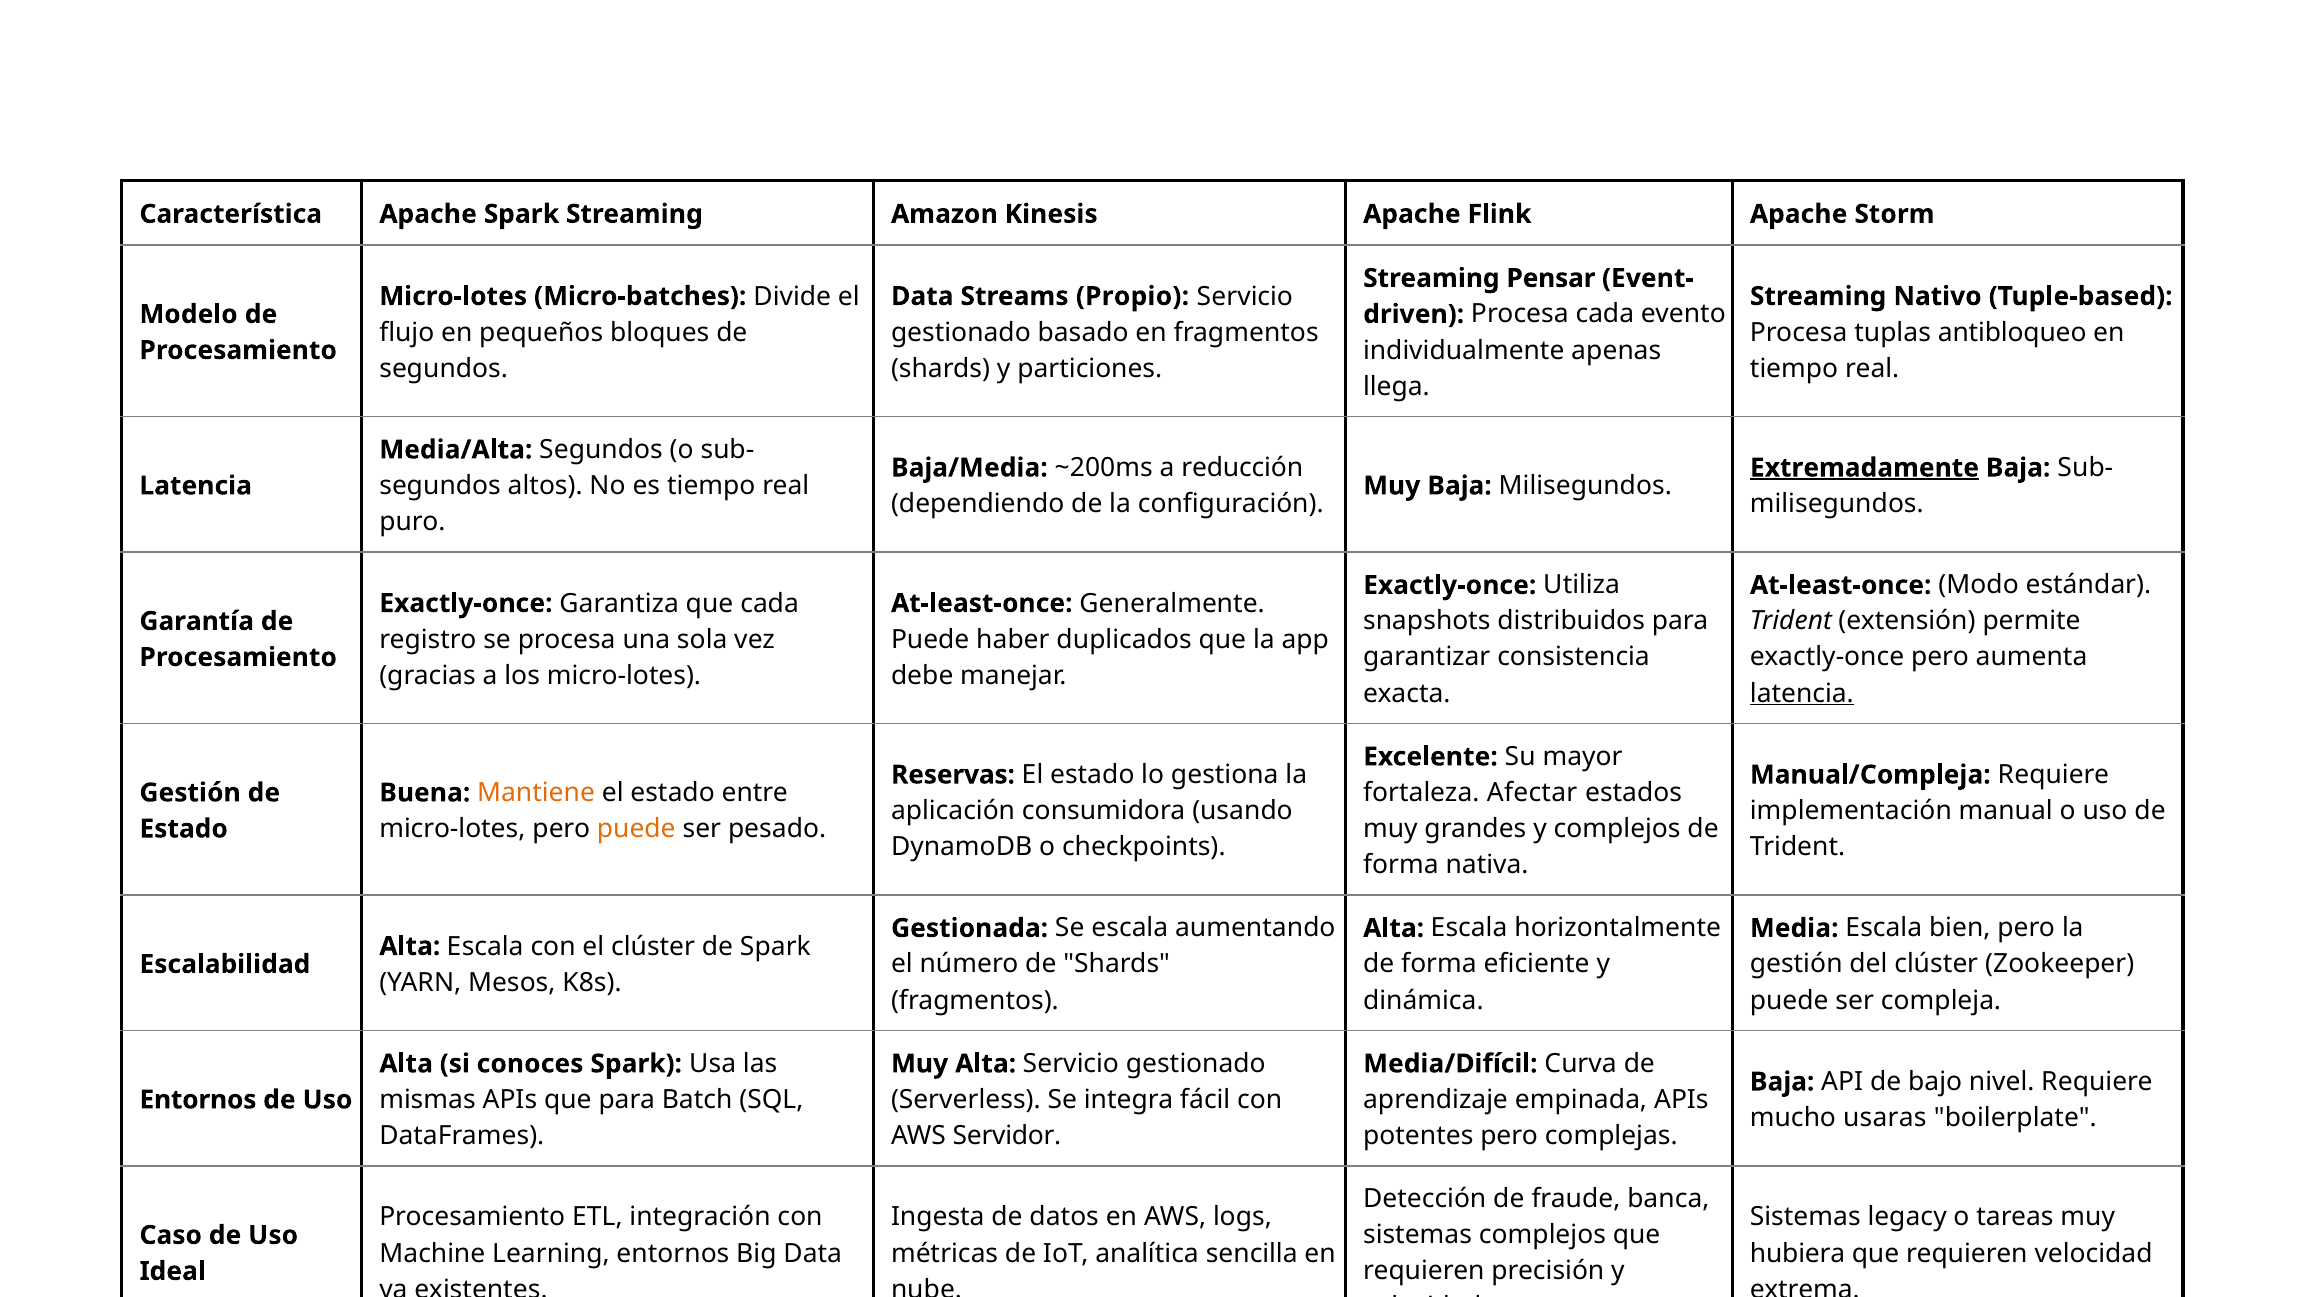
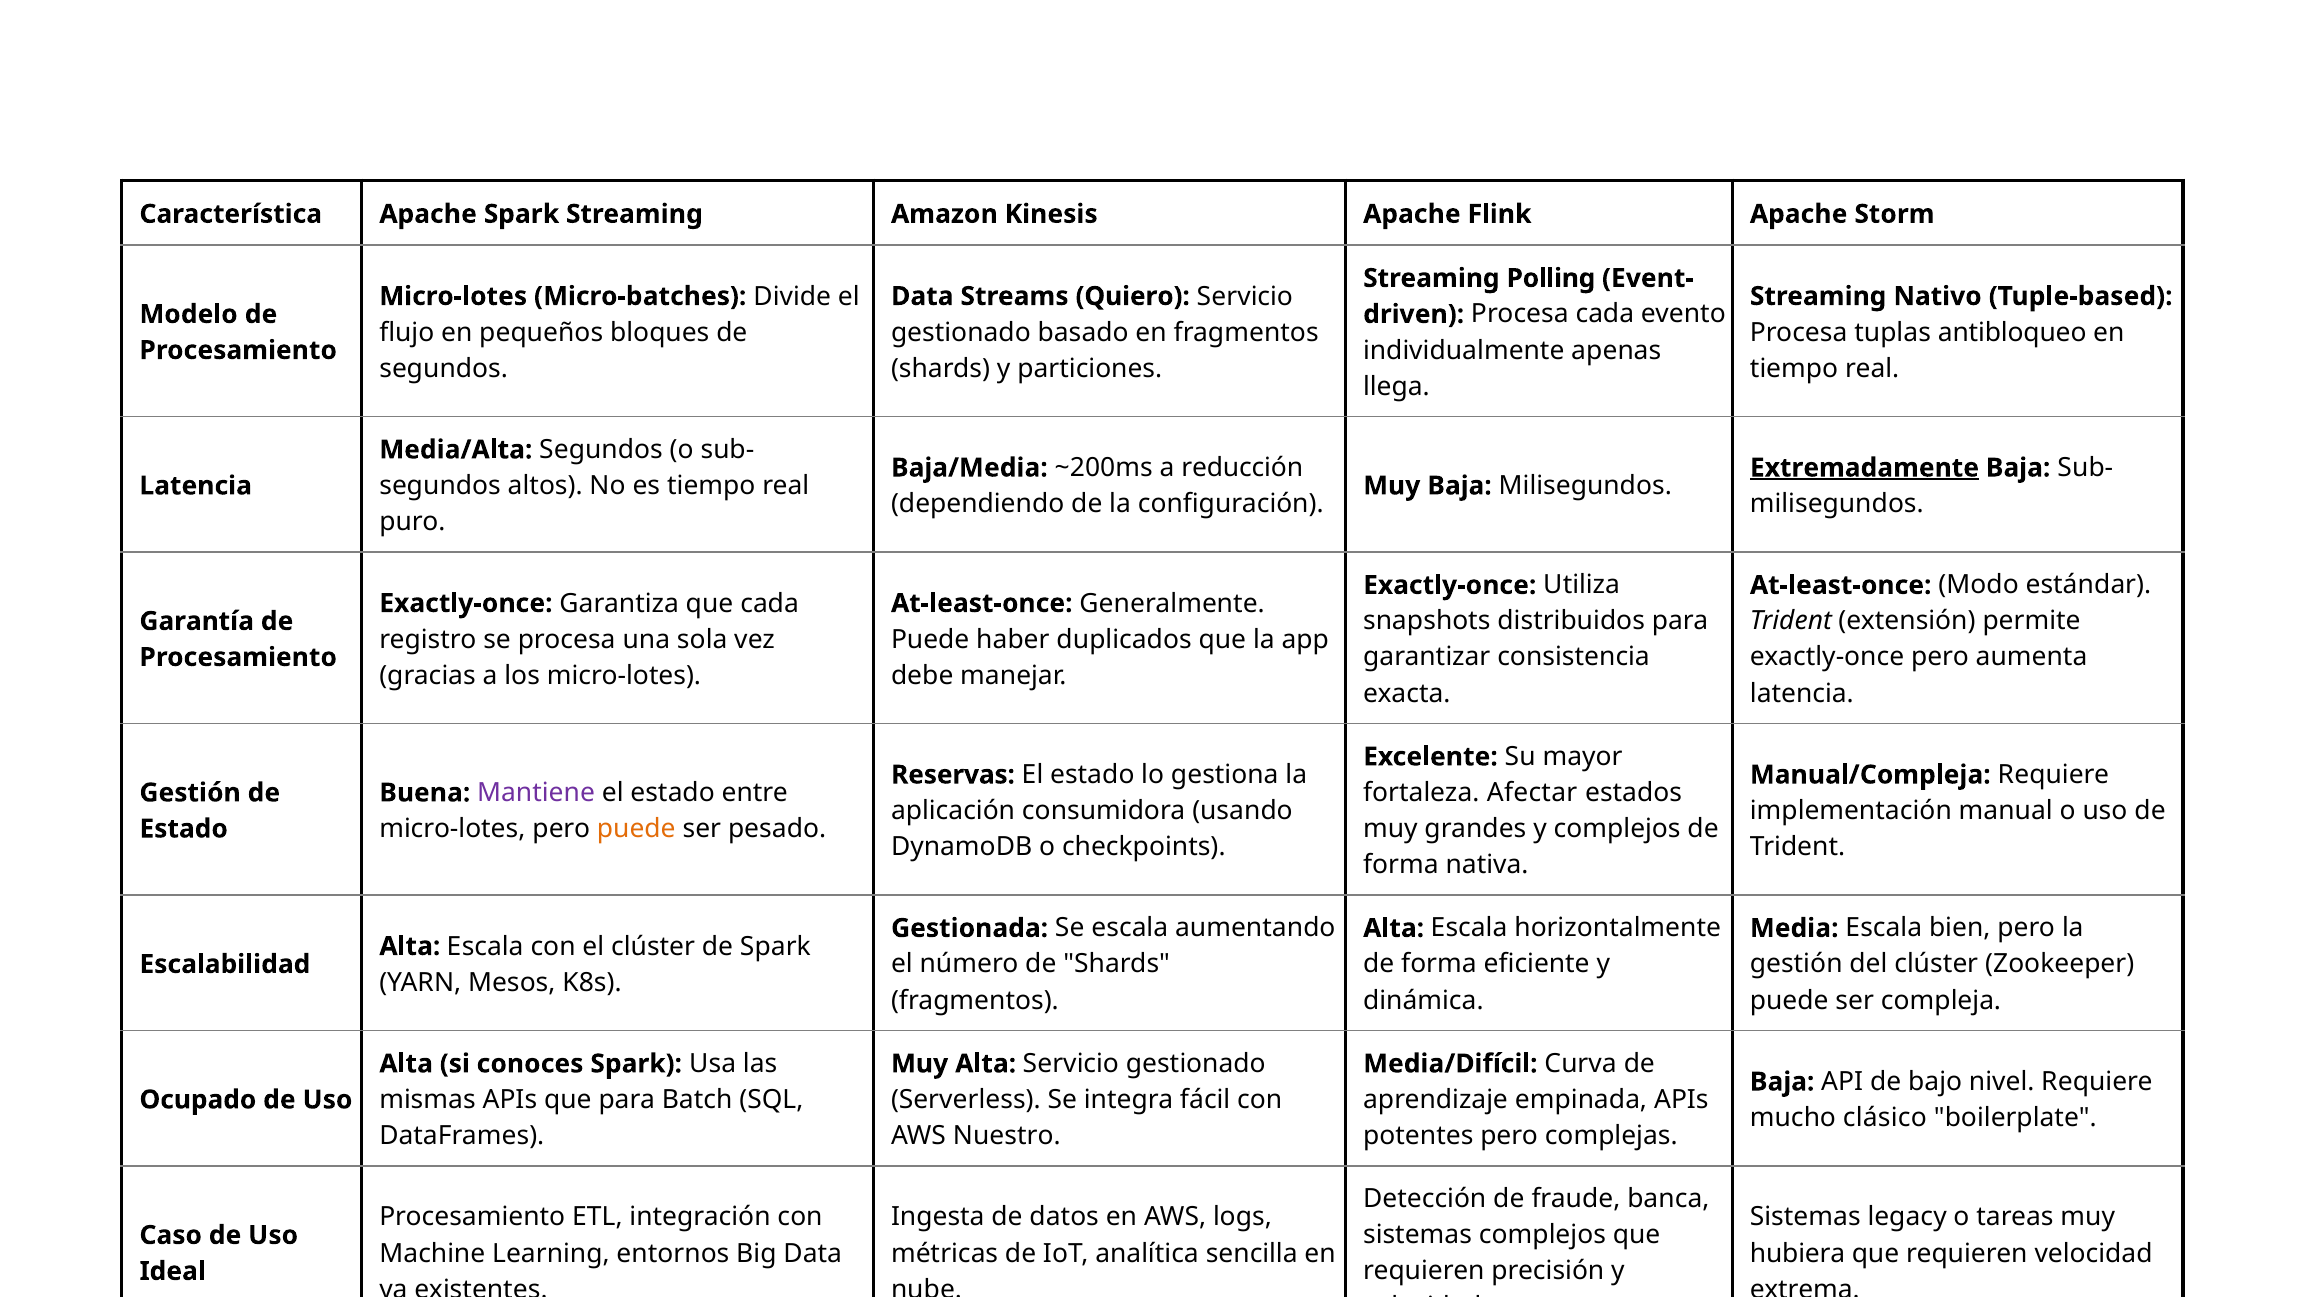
Pensar: Pensar -> Polling (1551, 278)
Propio: Propio -> Quiero (1133, 296)
latencia underline: present -> none (1802, 693)
Mantiene colour: orange -> purple (536, 792)
Entornos: Entornos -> Ocupado (198, 1099)
usaras: usaras -> clásico (1885, 1117)
Servidor: Servidor -> Nuestro (1007, 1135)
